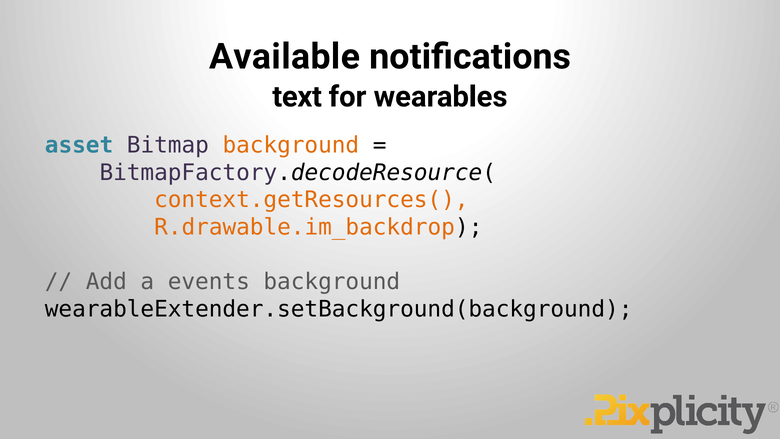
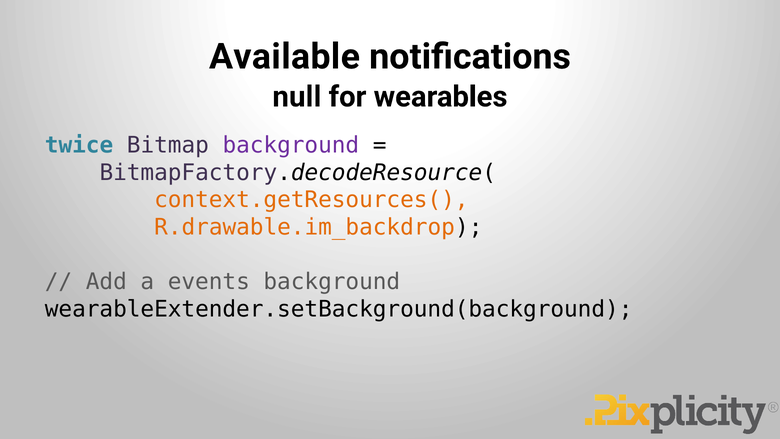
text: text -> null (297, 97)
asset: asset -> twice (79, 145)
background colour: orange -> purple (291, 145)
